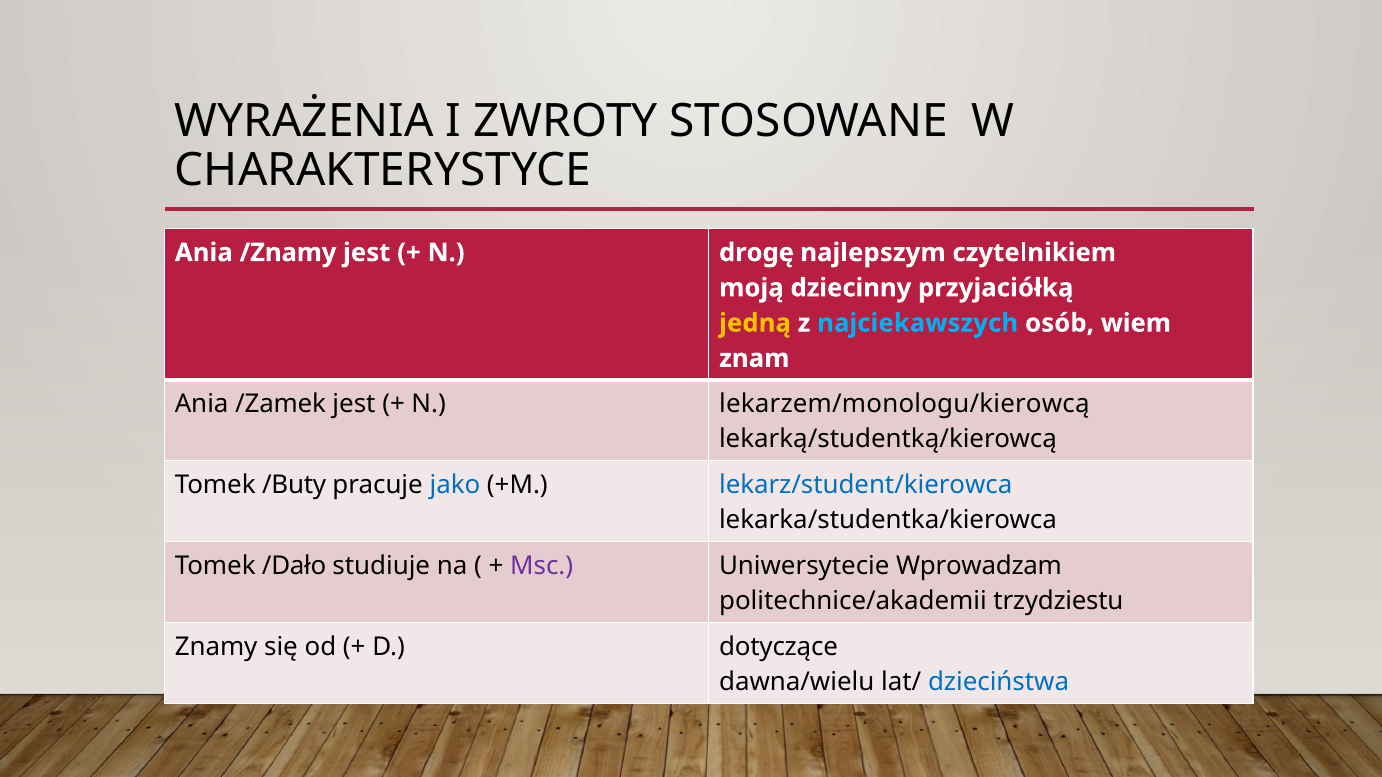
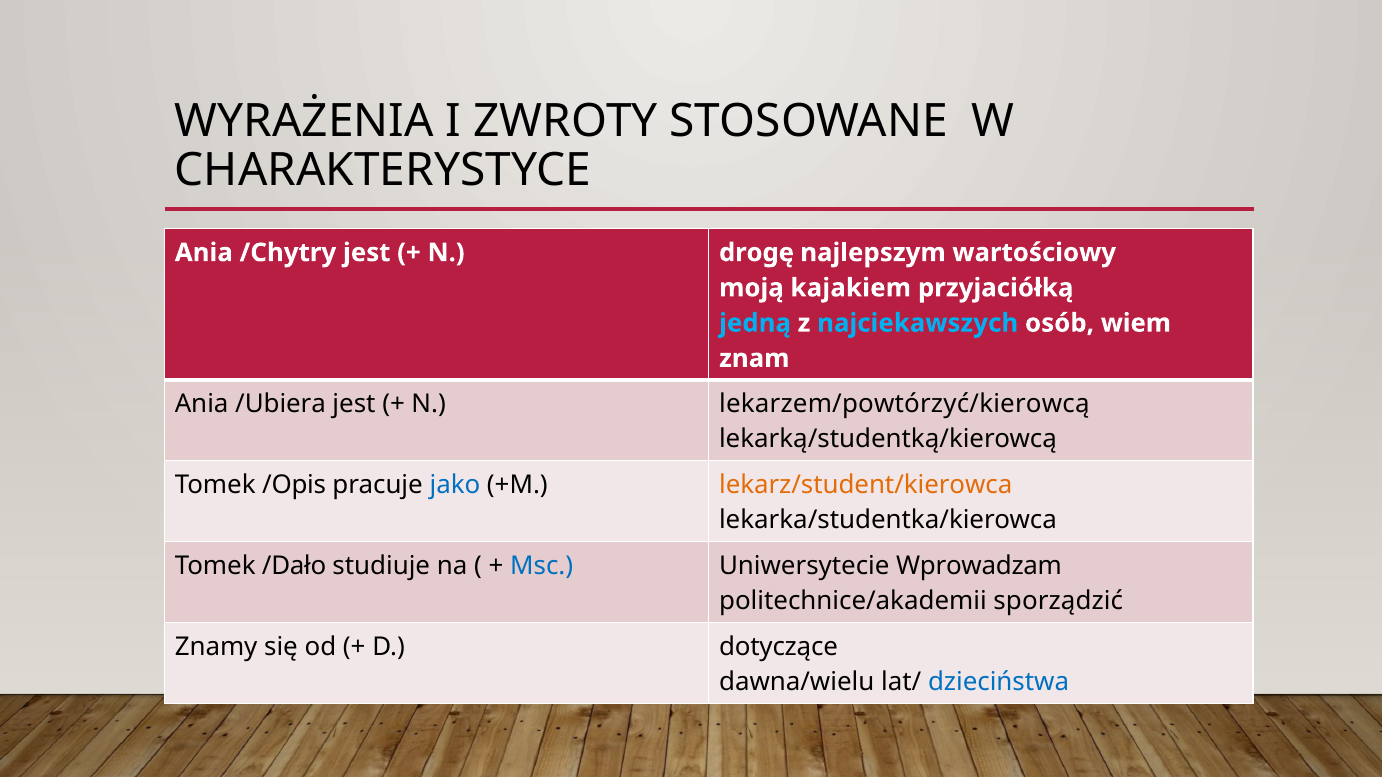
/Znamy: /Znamy -> /Chytry (288, 253)
czytelnikiem: czytelnikiem -> wartościowy (1034, 253)
dziecinny: dziecinny -> kajakiem (851, 288)
jedną colour: yellow -> light blue (755, 323)
/Zamek: /Zamek -> /Ubiera (281, 404)
lekarzem/monologu/kierowcą: lekarzem/monologu/kierowcą -> lekarzem/powtórzyć/kierowcą (904, 404)
/Buty: /Buty -> /Opis (294, 485)
lekarz/student/kierowca colour: blue -> orange (866, 485)
Msc colour: purple -> blue (542, 566)
trzydziestu: trzydziestu -> sporządzić (1058, 601)
